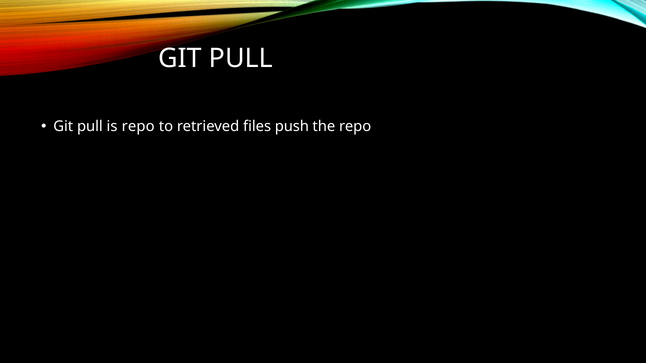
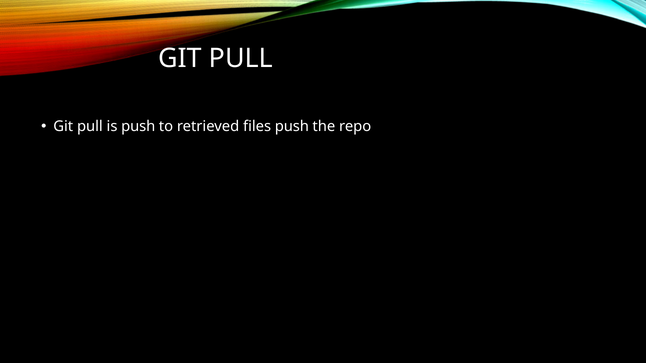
is repo: repo -> push (138, 127)
